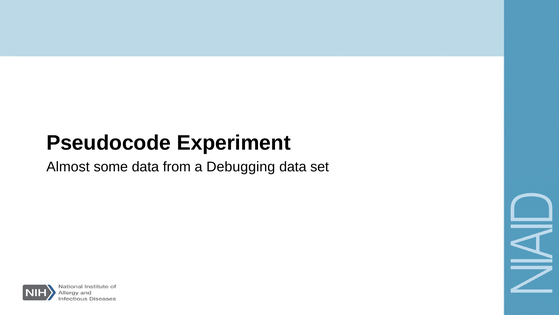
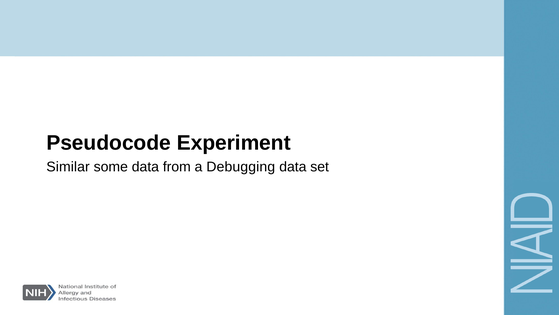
Almost: Almost -> Similar (68, 167)
